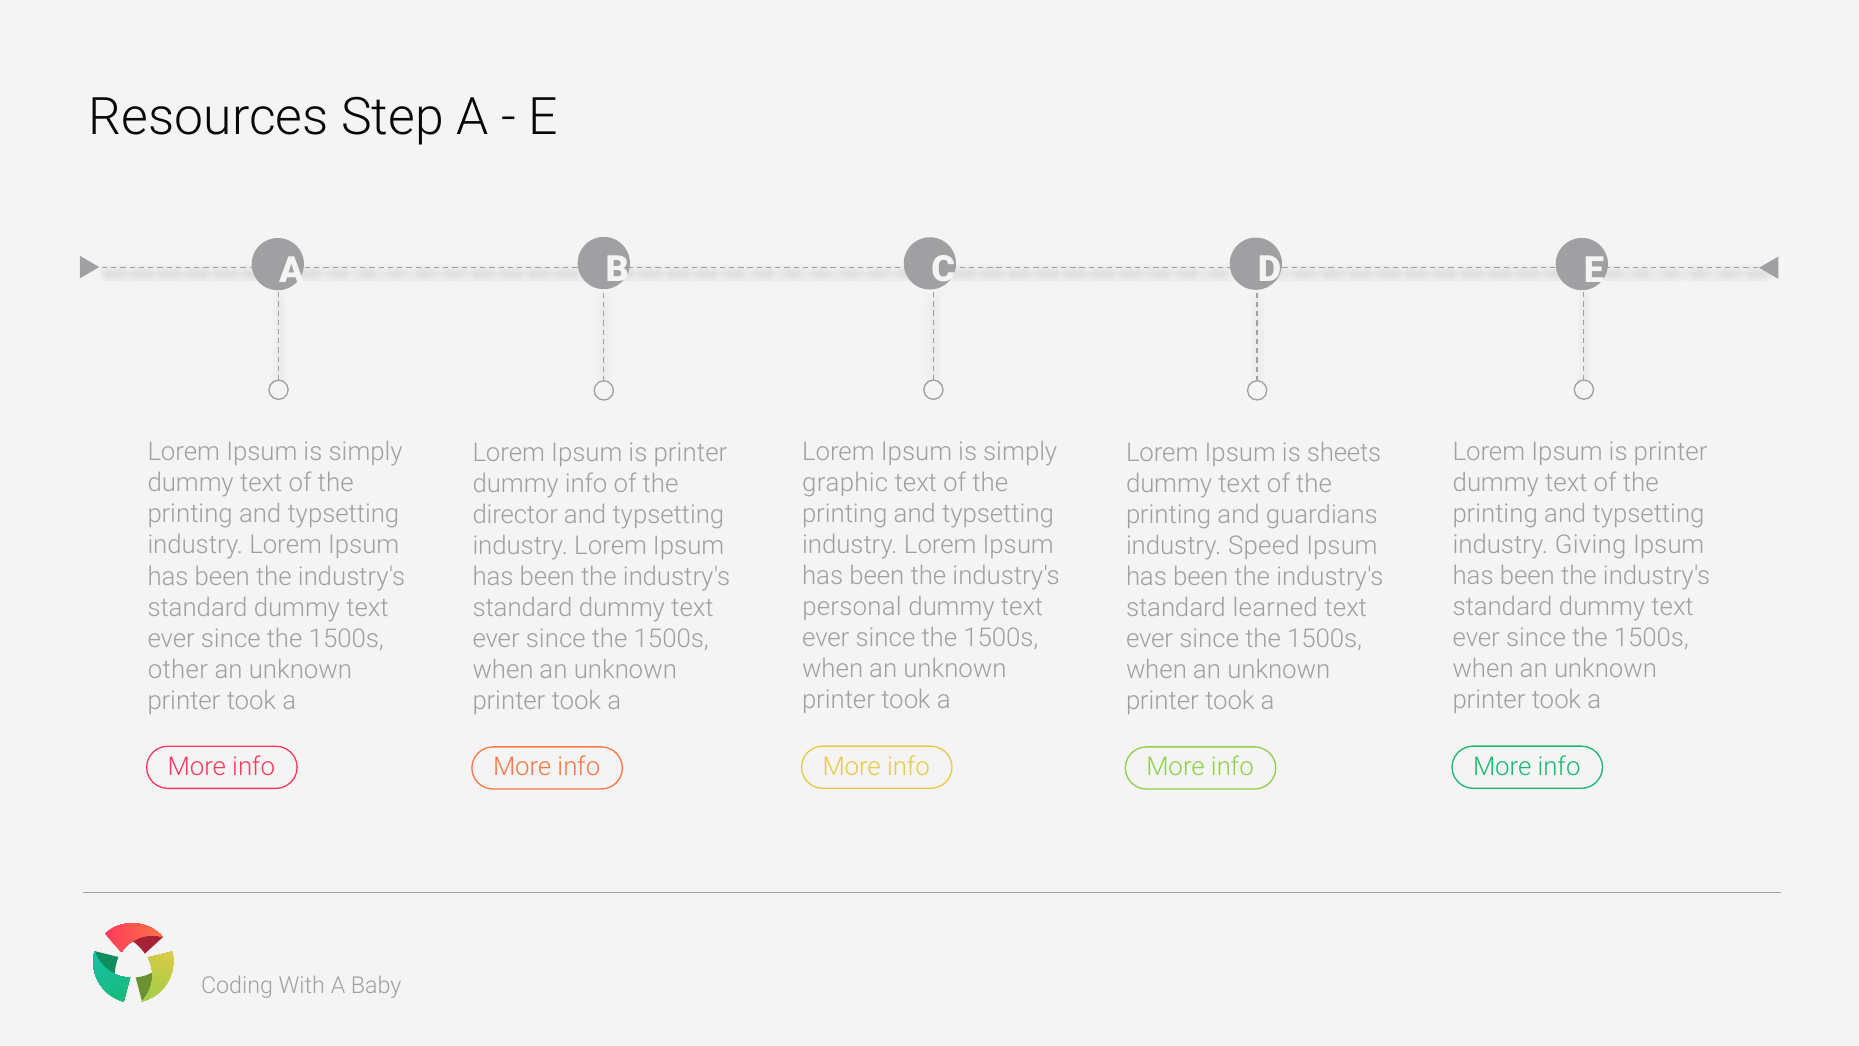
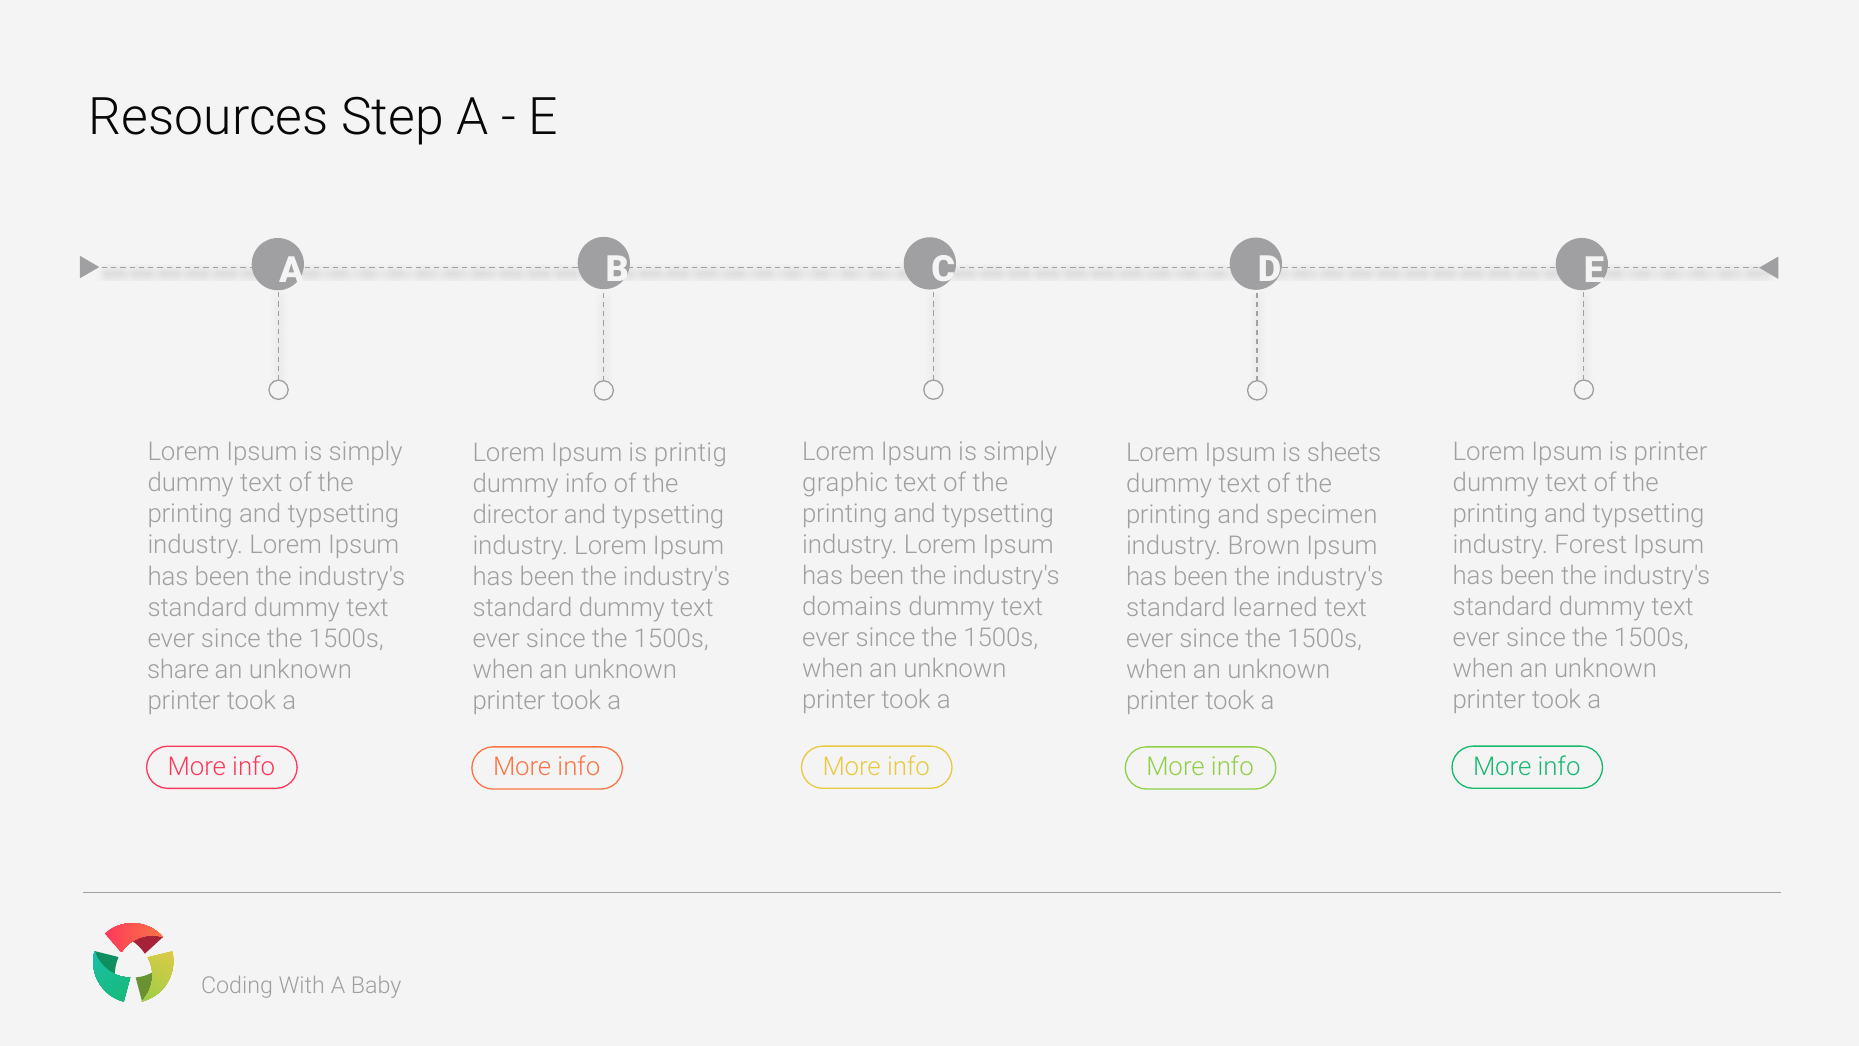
printer: printer -> printig (690, 453)
guardians: guardians -> specimen (1322, 515)
Giving: Giving -> Forest (1591, 545)
Speed: Speed -> Brown (1264, 546)
personal: personal -> domains (852, 607)
other: other -> share (178, 669)
